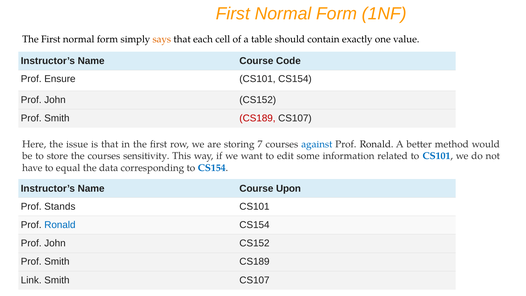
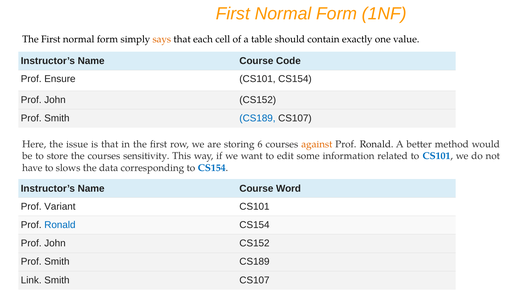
CS189 colour: red -> blue (257, 118)
7: 7 -> 6 (260, 144)
against colour: blue -> orange (317, 144)
equal: equal -> slows (68, 168)
Upon: Upon -> Word (288, 188)
Stands: Stands -> Variant (60, 206)
